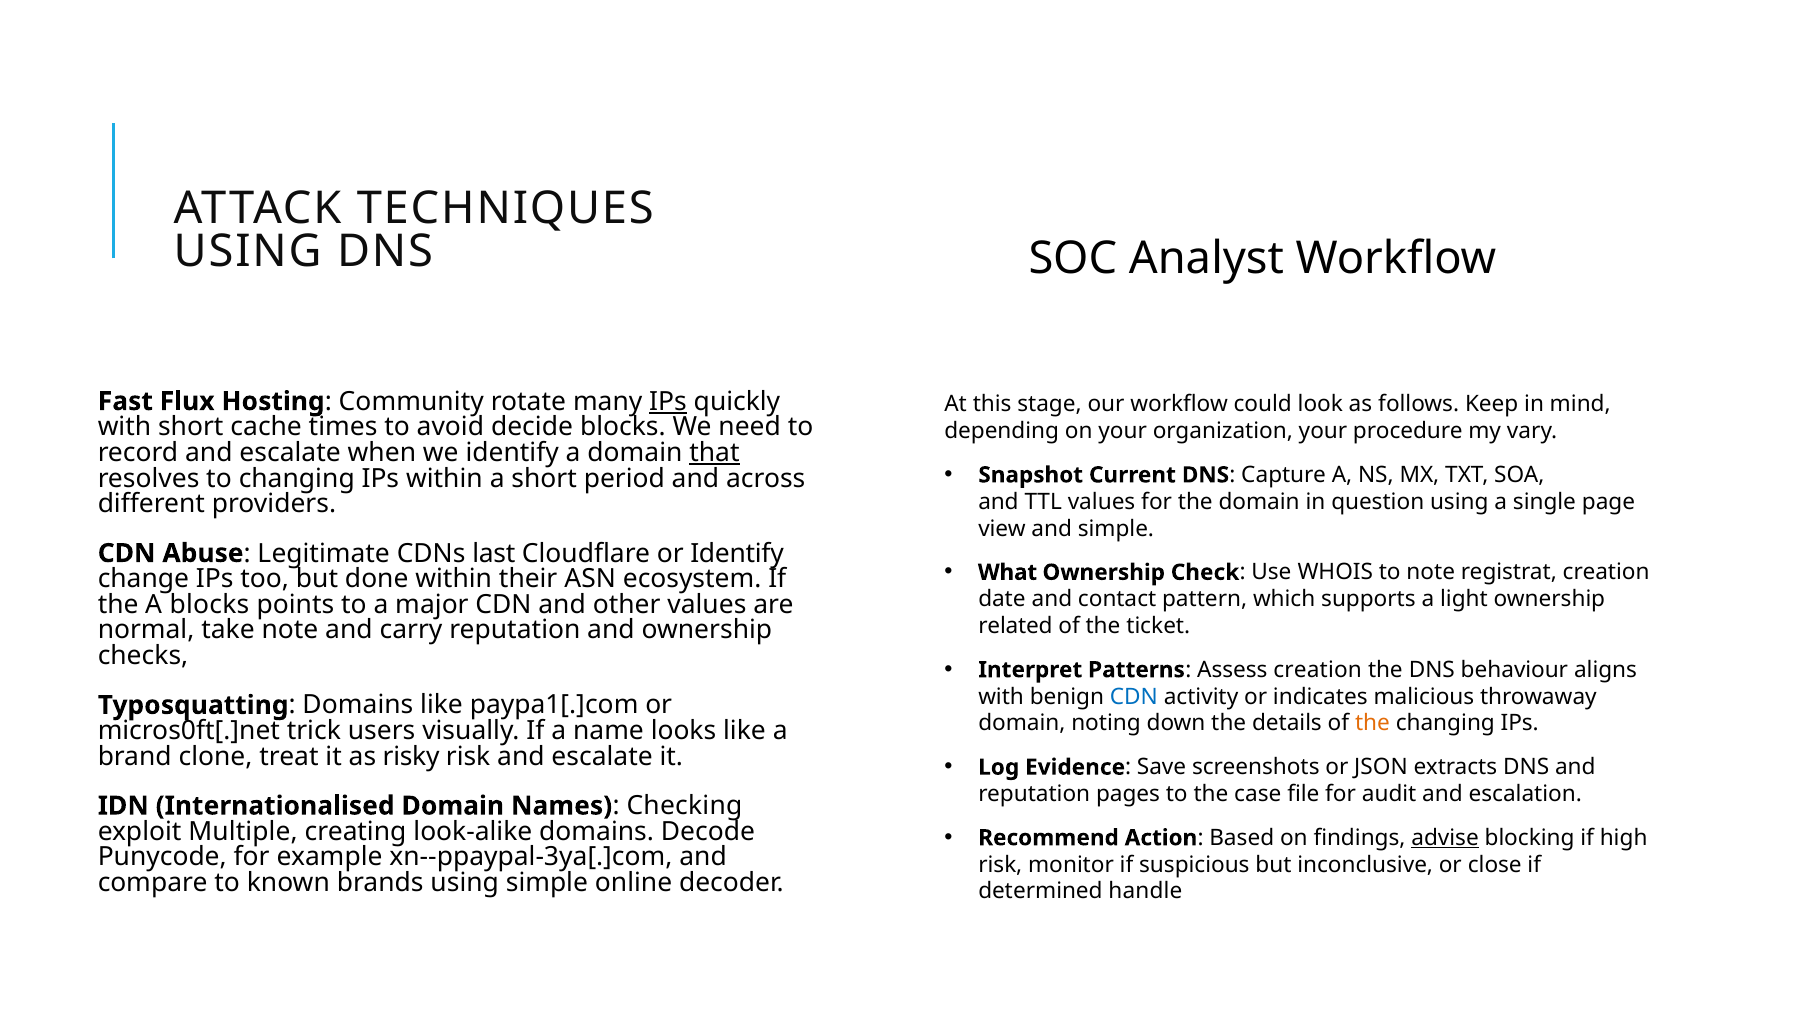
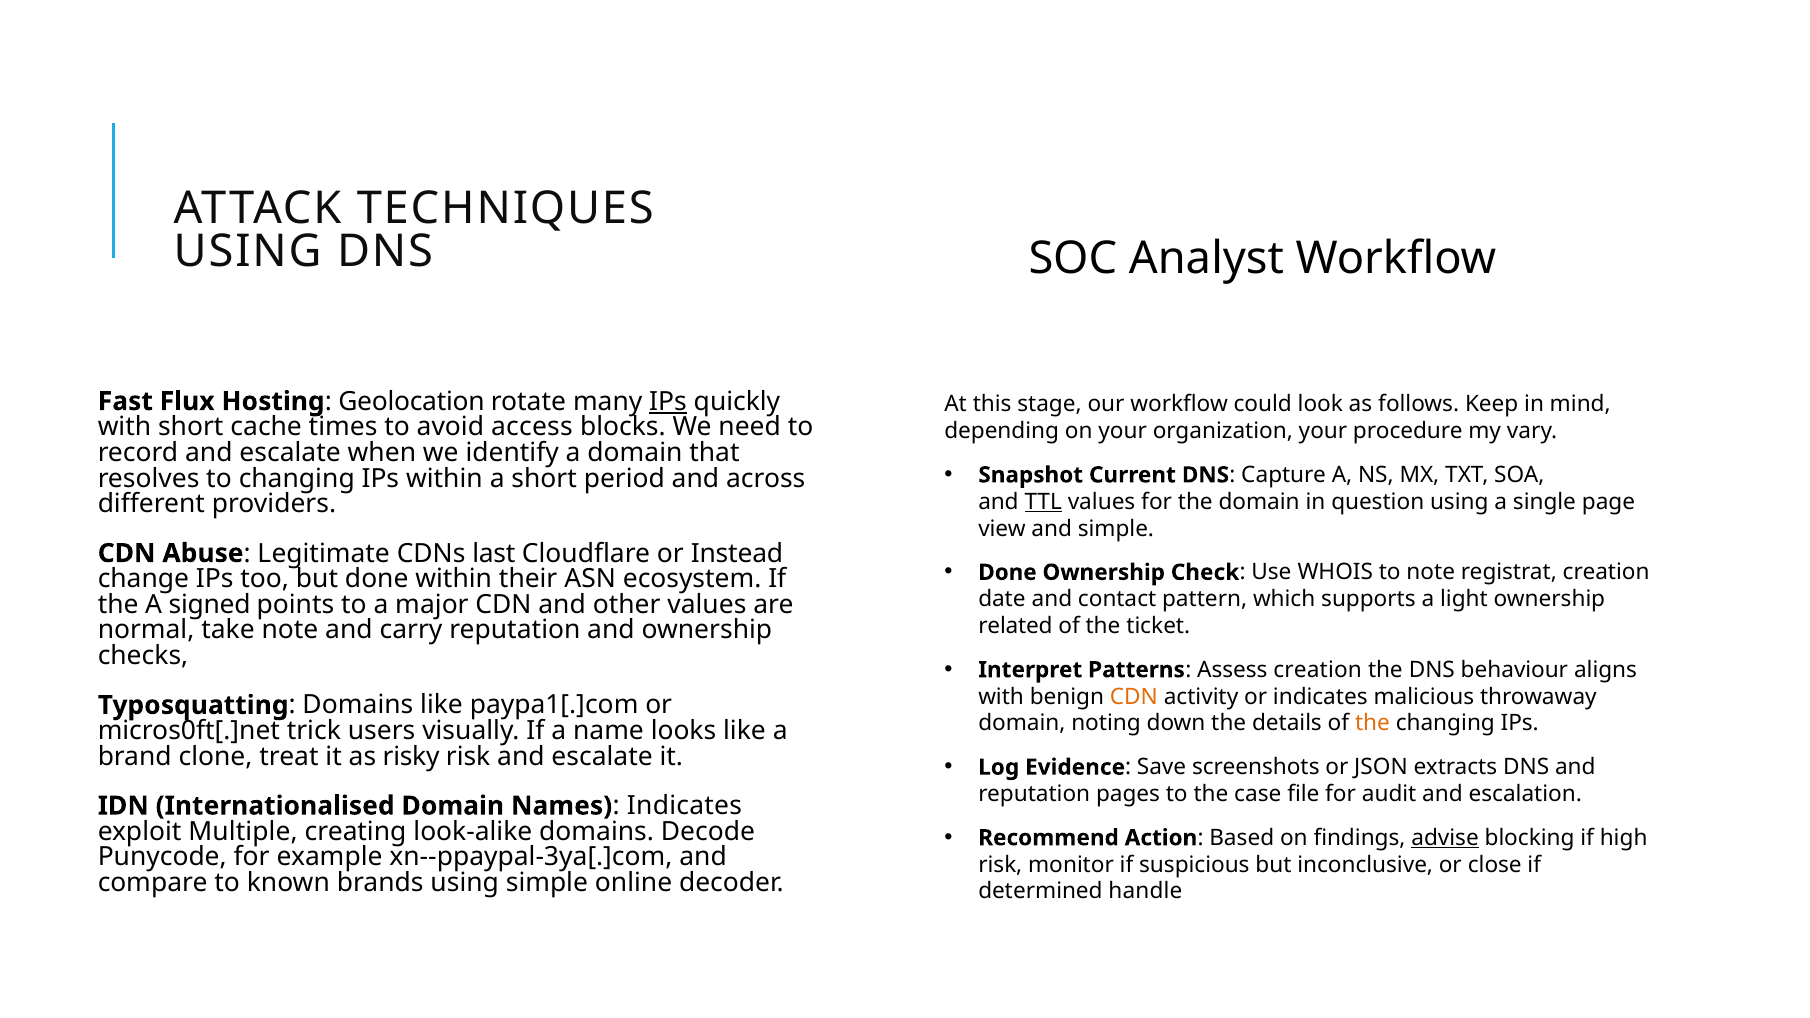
Community: Community -> Geolocation (411, 401)
decide: decide -> access (532, 427)
that underline: present -> none (714, 453)
TTL underline: none -> present (1043, 502)
or Identify: Identify -> Instead (737, 553)
What: What -> Done (1007, 572)
A blocks: blocks -> signed (210, 605)
CDN colour: blue -> orange (1134, 697)
Names Checking: Checking -> Indicates (684, 806)
